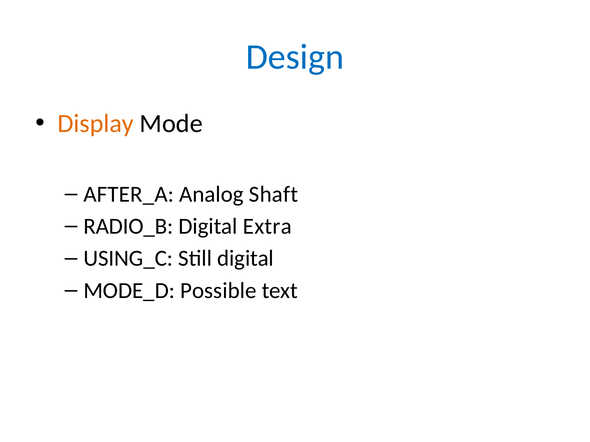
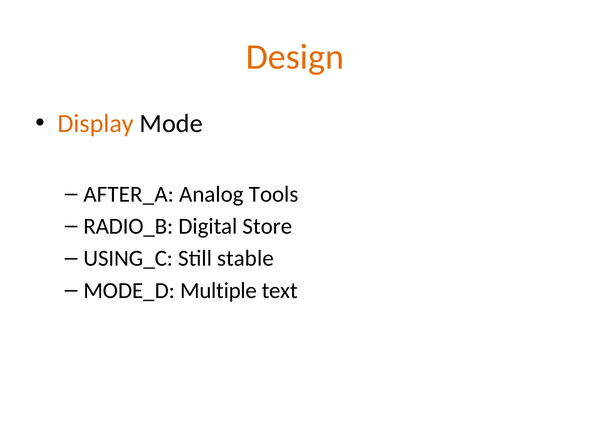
Design colour: blue -> orange (295, 57)
Shaft: Shaft -> Tools (274, 194)
Extra: Extra -> Store (267, 227)
Still digital: digital -> stable (245, 259)
Possible: Possible -> Multiple (219, 291)
